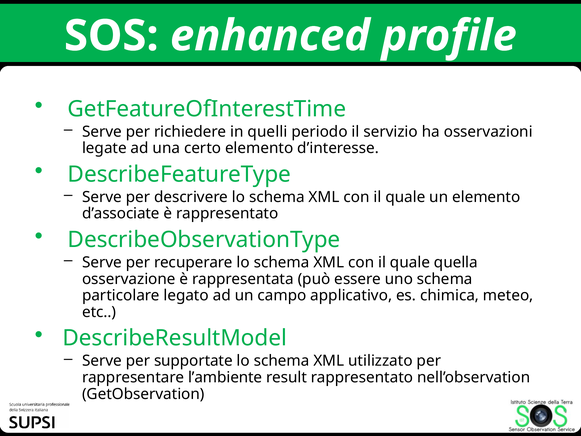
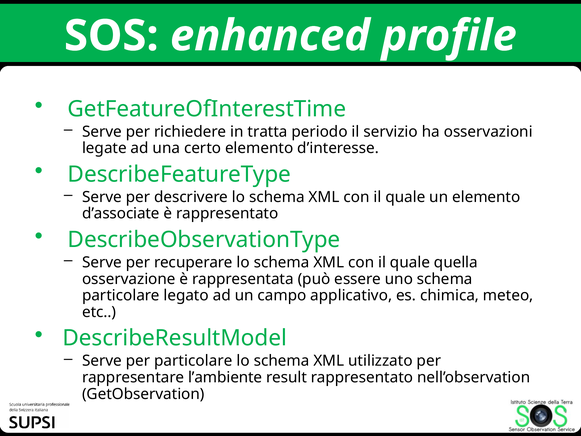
quelli: quelli -> tratta (268, 132)
per supportate: supportate -> particolare (193, 361)
